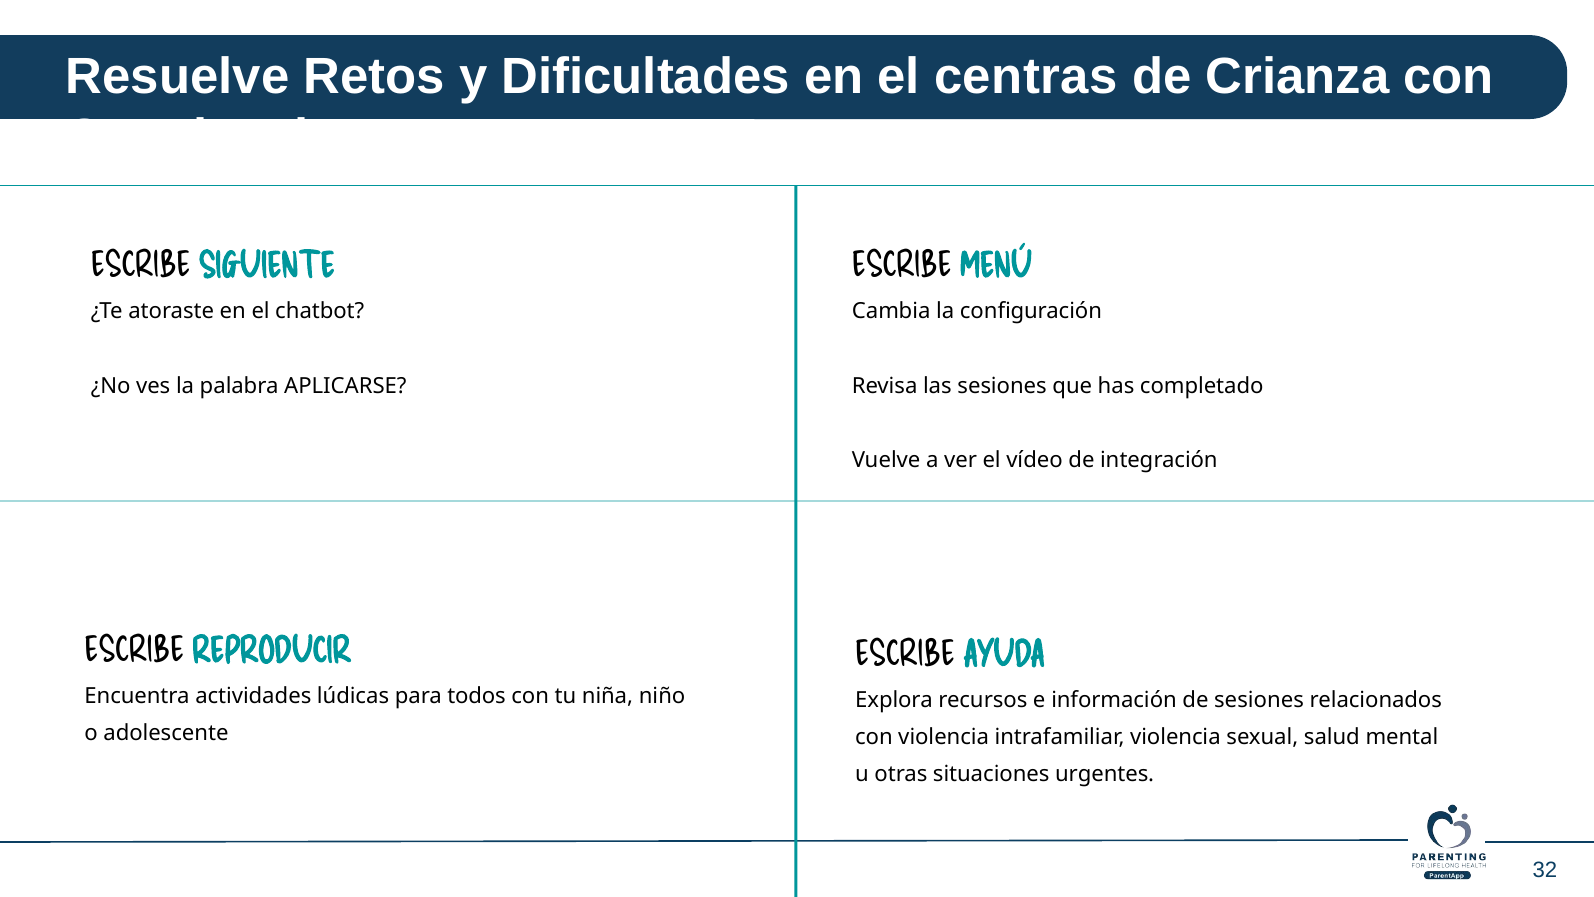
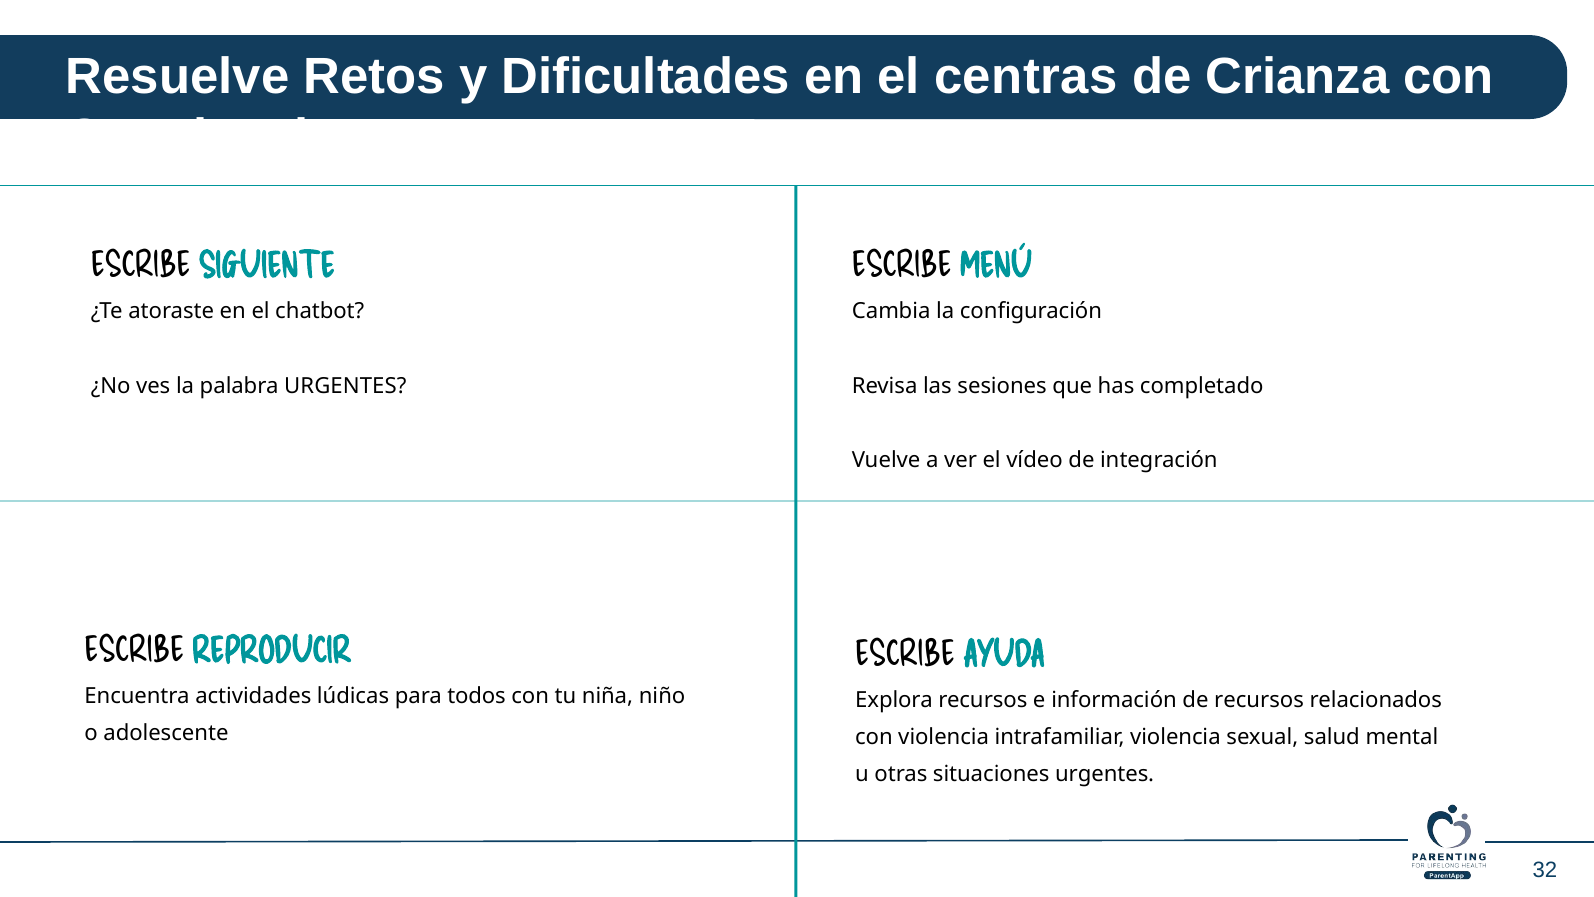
palabra APLICARSE: APLICARSE -> URGENTES (345, 386)
de sesiones: sesiones -> recursos (1259, 700)
